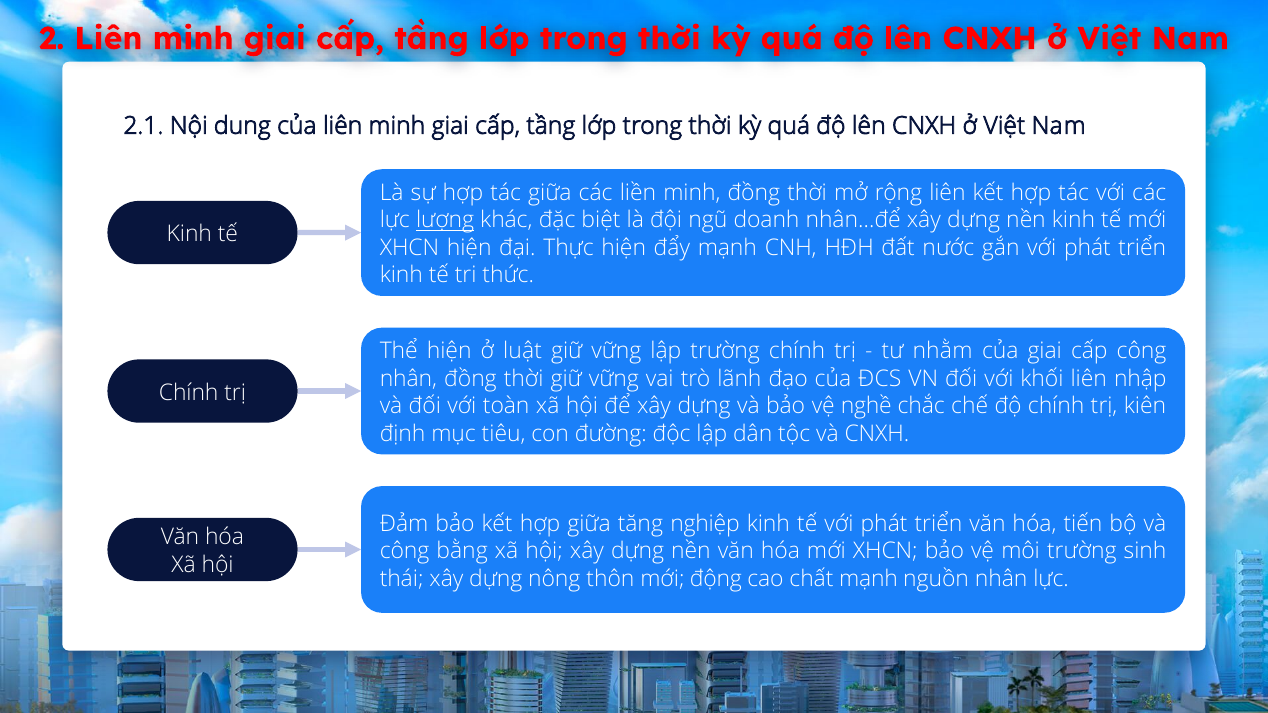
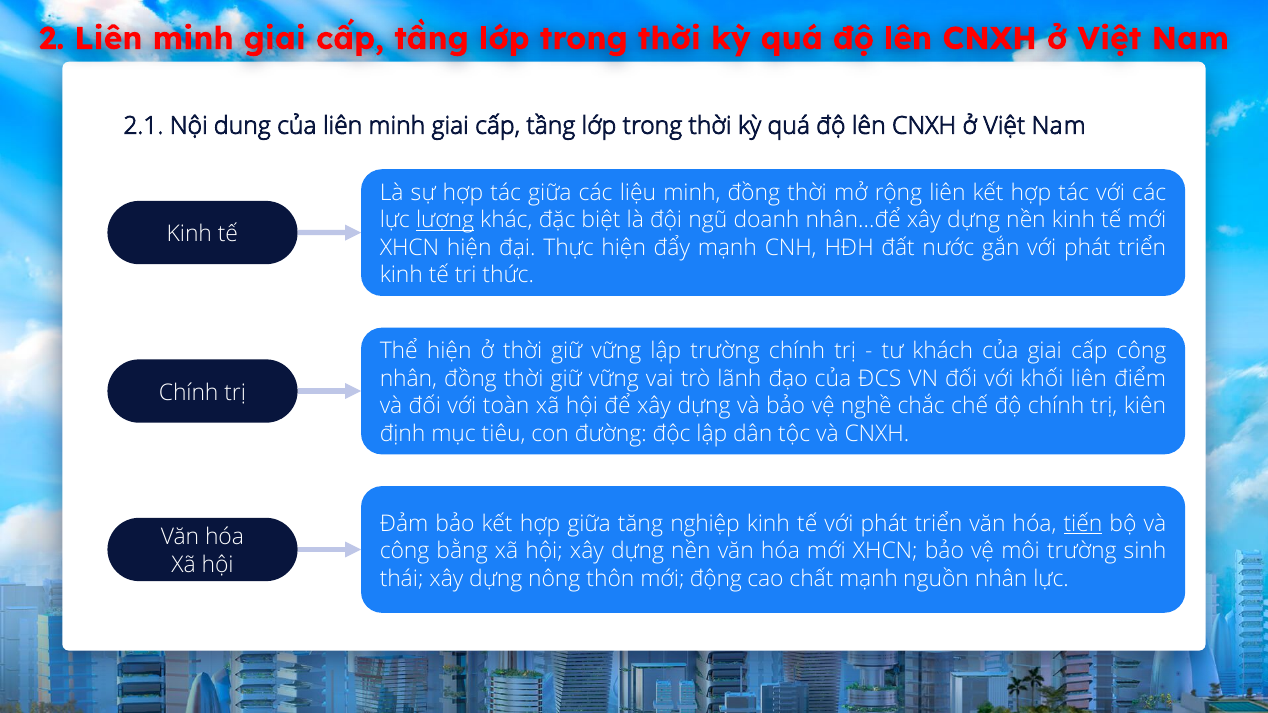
liền: liền -> liệu (638, 193)
ở luật: luật -> thời (523, 351)
nhằm: nhằm -> khách (943, 351)
nhập: nhập -> điểm (1140, 379)
tiến underline: none -> present (1083, 524)
